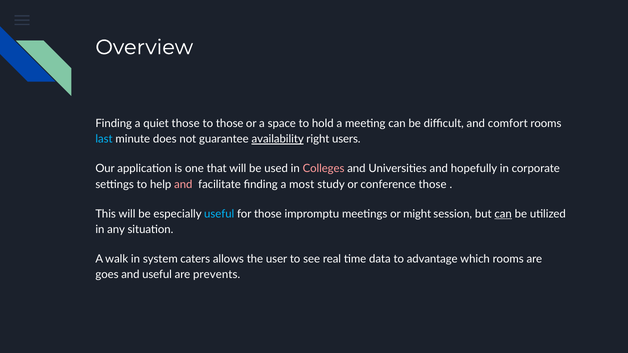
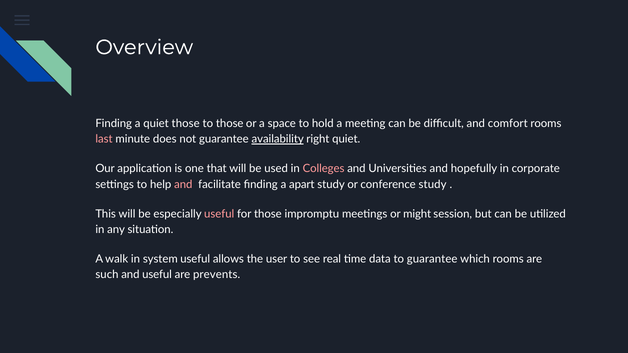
last colour: light blue -> pink (104, 139)
right users: users -> quiet (346, 139)
most: most -> apart (302, 184)
conference those: those -> study (433, 184)
useful colour: light blue -> pink (219, 214)
can underline: present -> none (503, 214)
system caters: caters -> useful (195, 259)
to advantage: advantage -> guarantee (432, 259)
goes: goes -> such (107, 275)
